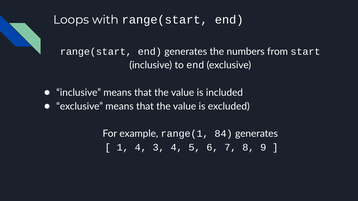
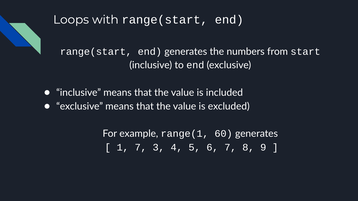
84: 84 -> 60 (223, 134)
1 4: 4 -> 7 (141, 148)
